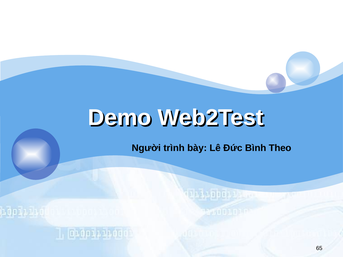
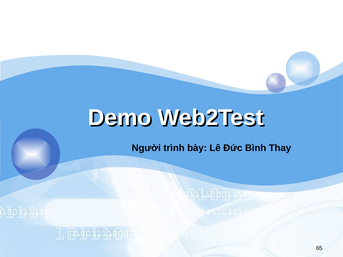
Theo: Theo -> Thay (280, 148)
